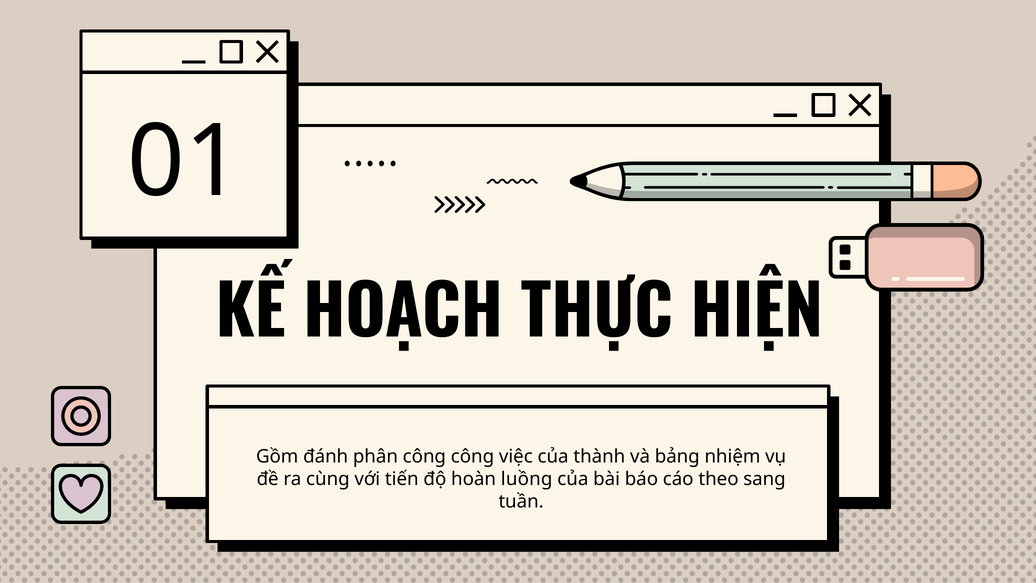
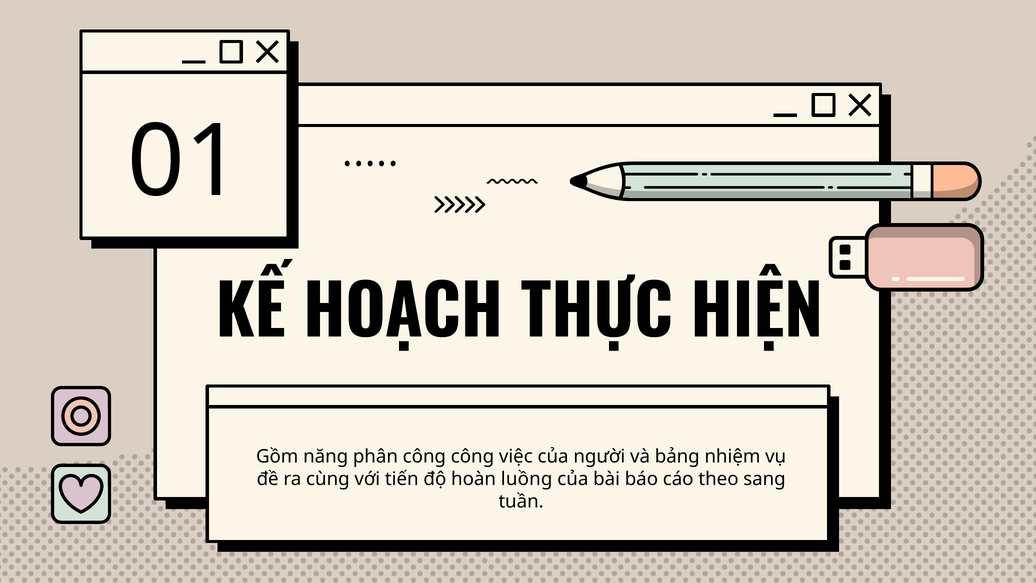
đánh: đánh -> năng (326, 456)
thành: thành -> người (599, 456)
